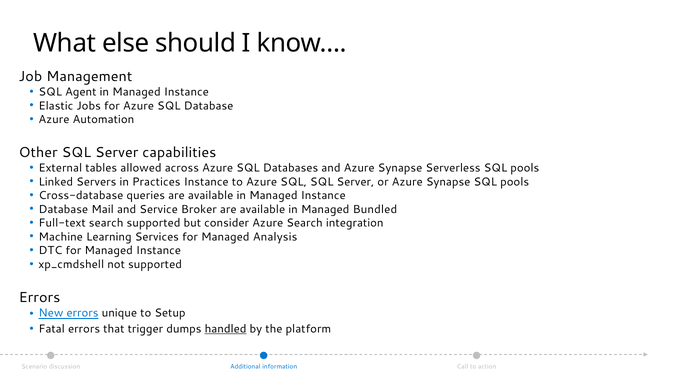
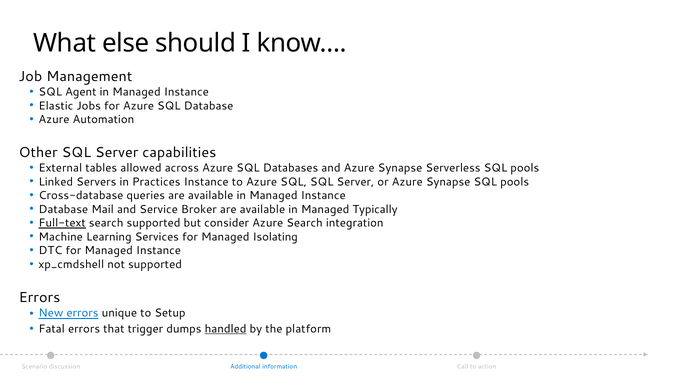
Bundled: Bundled -> Typically (375, 209)
Full-text underline: none -> present (62, 223)
Analysis: Analysis -> Isolating (275, 237)
